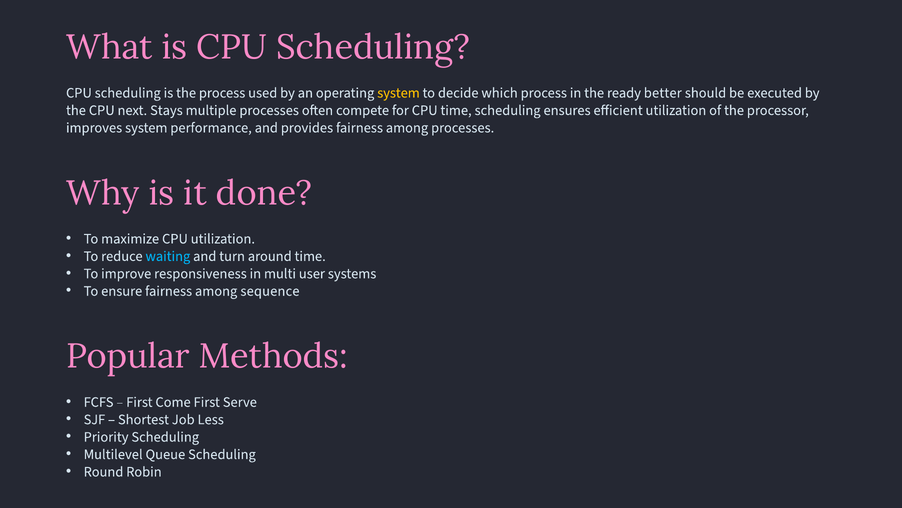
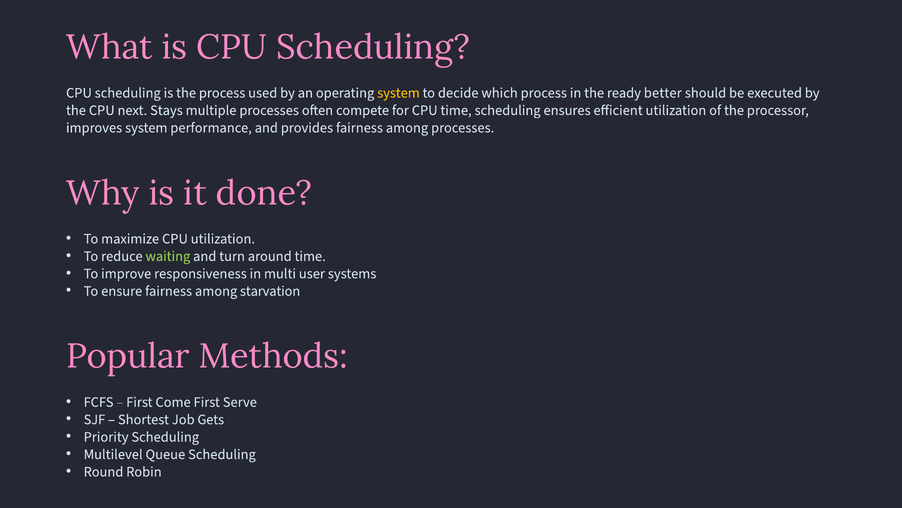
waiting colour: light blue -> light green (168, 256)
sequence: sequence -> starvation (270, 291)
Less: Less -> Gets (211, 419)
